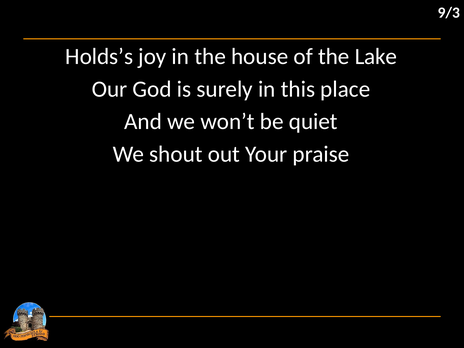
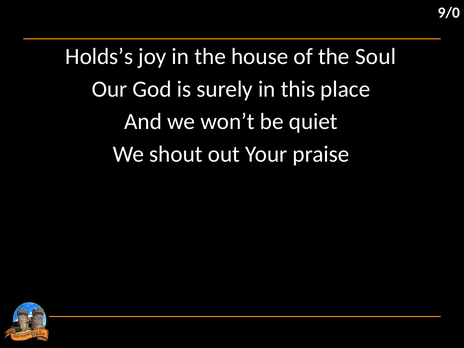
9/3: 9/3 -> 9/0 (449, 13)
Lake: Lake -> Soul (376, 57)
